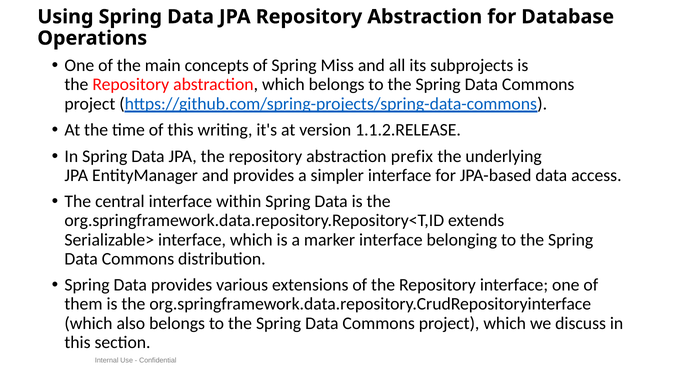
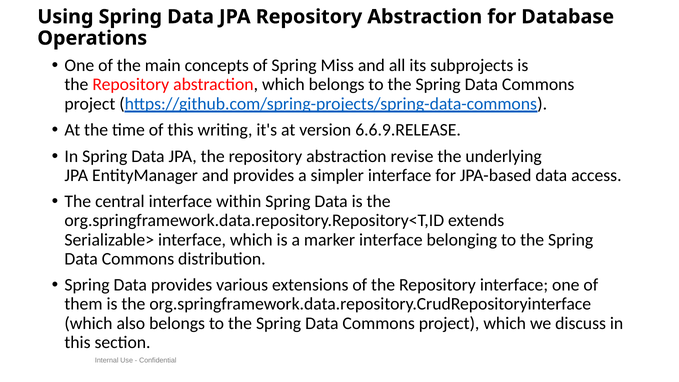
1.1.2.RELEASE: 1.1.2.RELEASE -> 6.6.9.RELEASE (408, 130)
prefix: prefix -> revise (412, 156)
